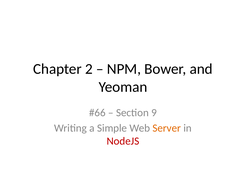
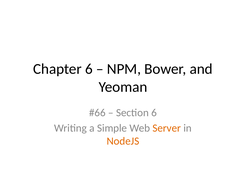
Chapter 2: 2 -> 6 (89, 69)
Section 9: 9 -> 6 (154, 113)
NodeJS colour: red -> orange (123, 142)
